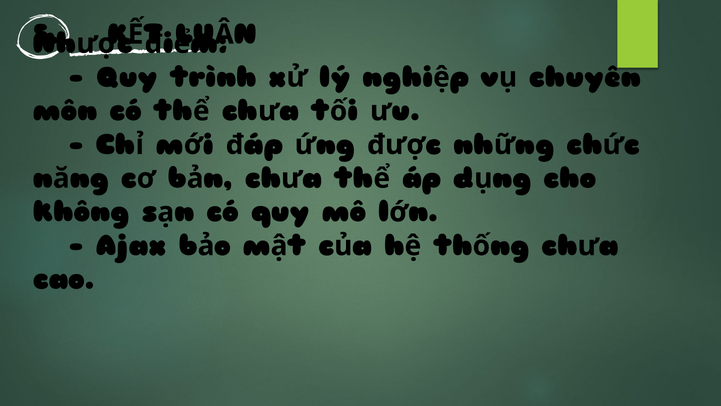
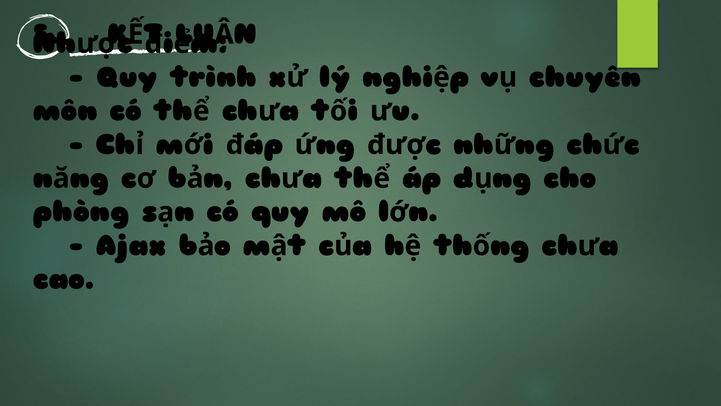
không: không -> phòng (81, 212)
